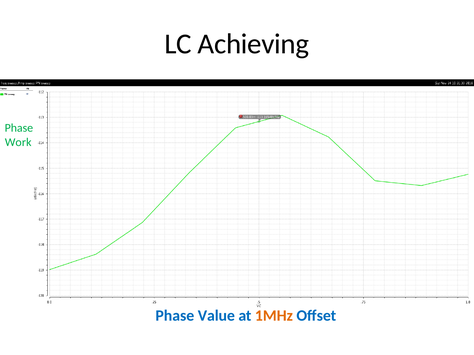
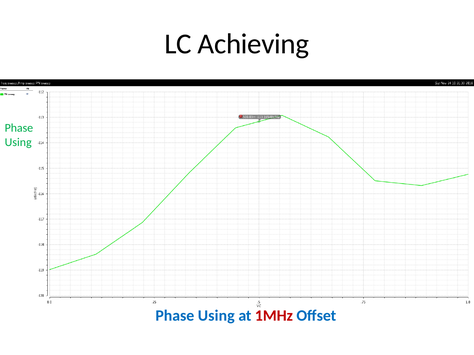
Work: Work -> Using (18, 142)
Value: Value -> Using (216, 316)
1MHz colour: orange -> red (274, 316)
